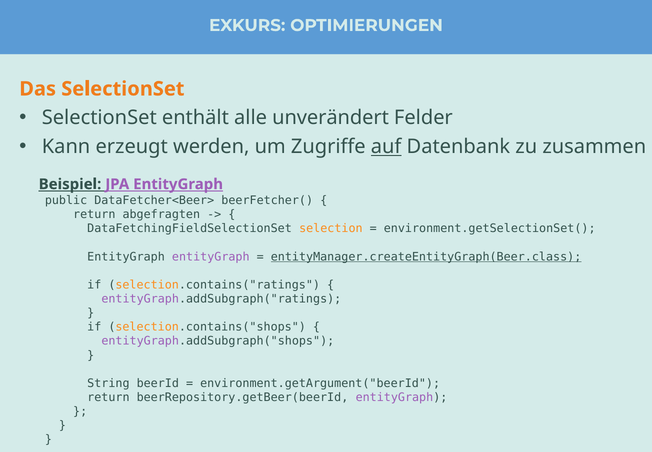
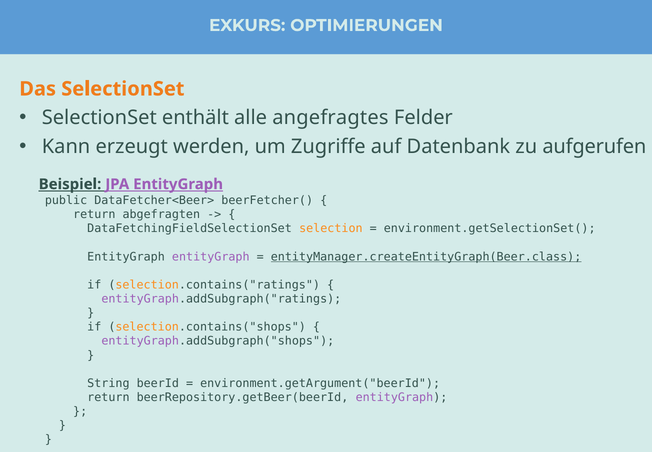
unverändert: unverändert -> angefragtes (330, 118)
auf underline: present -> none (386, 147)
zusammen: zusammen -> aufgerufen (594, 147)
